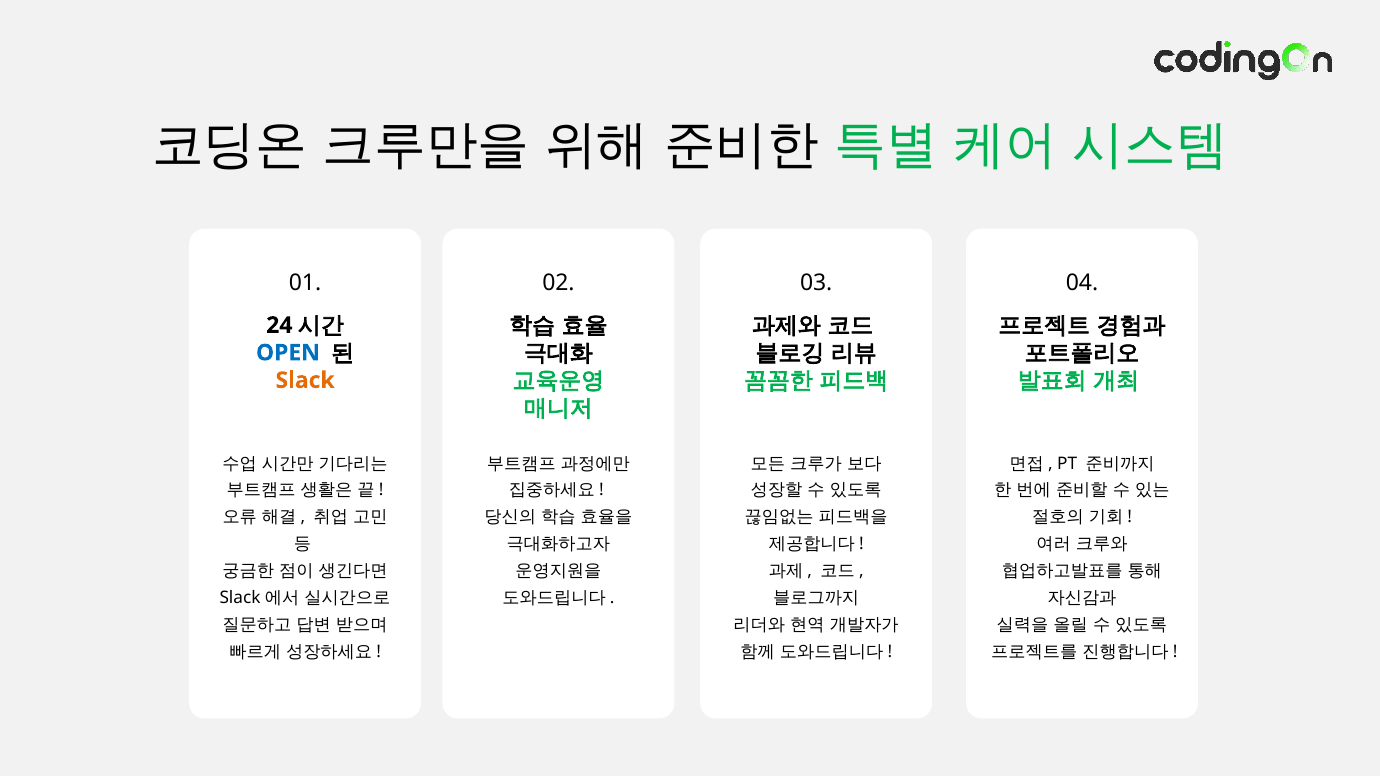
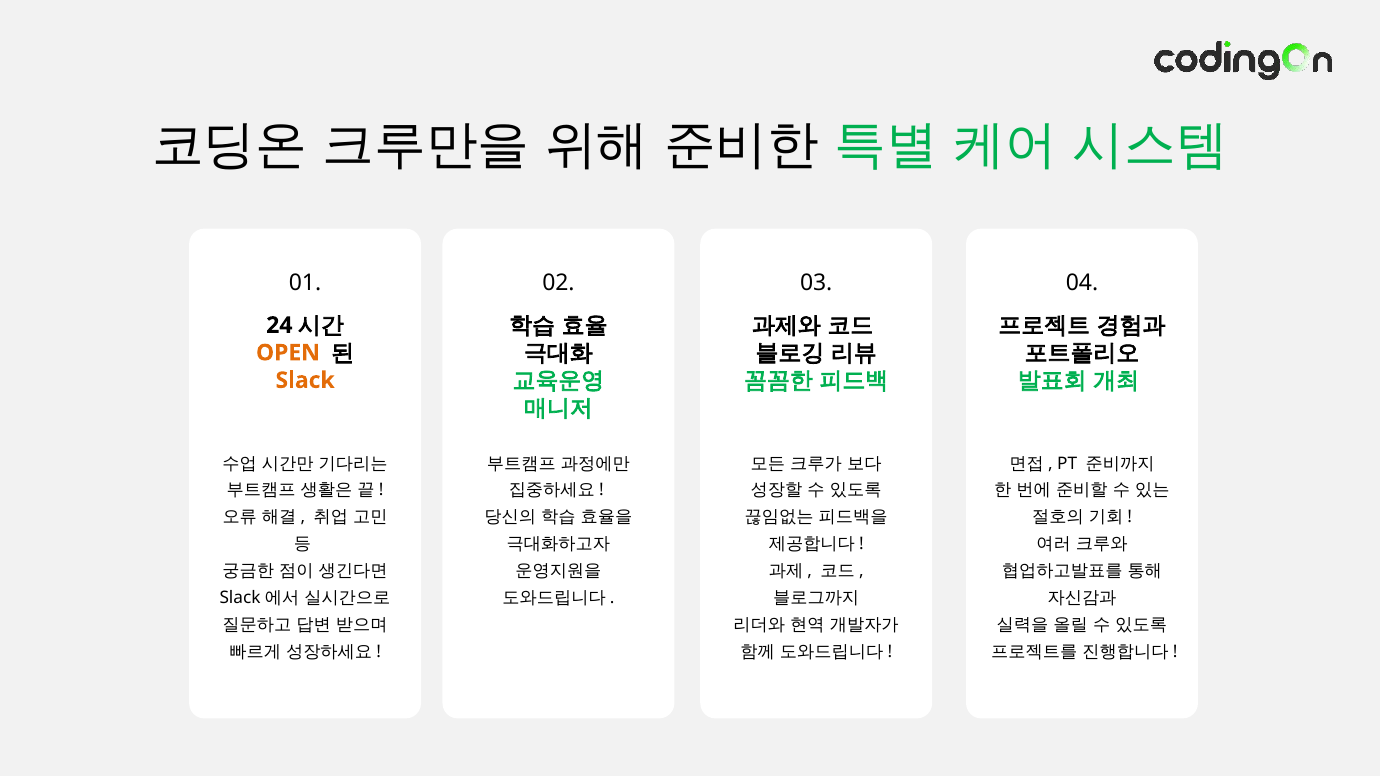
OPEN colour: blue -> orange (288, 353)
